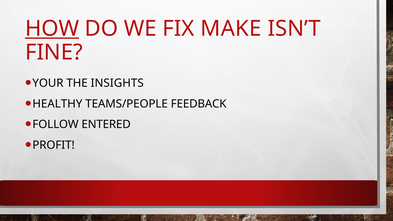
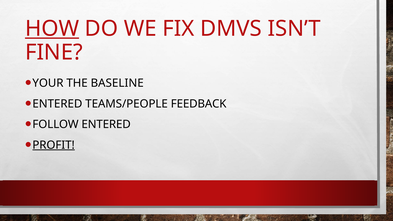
MAKE: MAKE -> DMVS (231, 29)
INSIGHTS: INSIGHTS -> BASELINE (117, 83)
HEALTHY: HEALTHY -> ENTERED (57, 104)
PROFIT underline: none -> present (54, 145)
